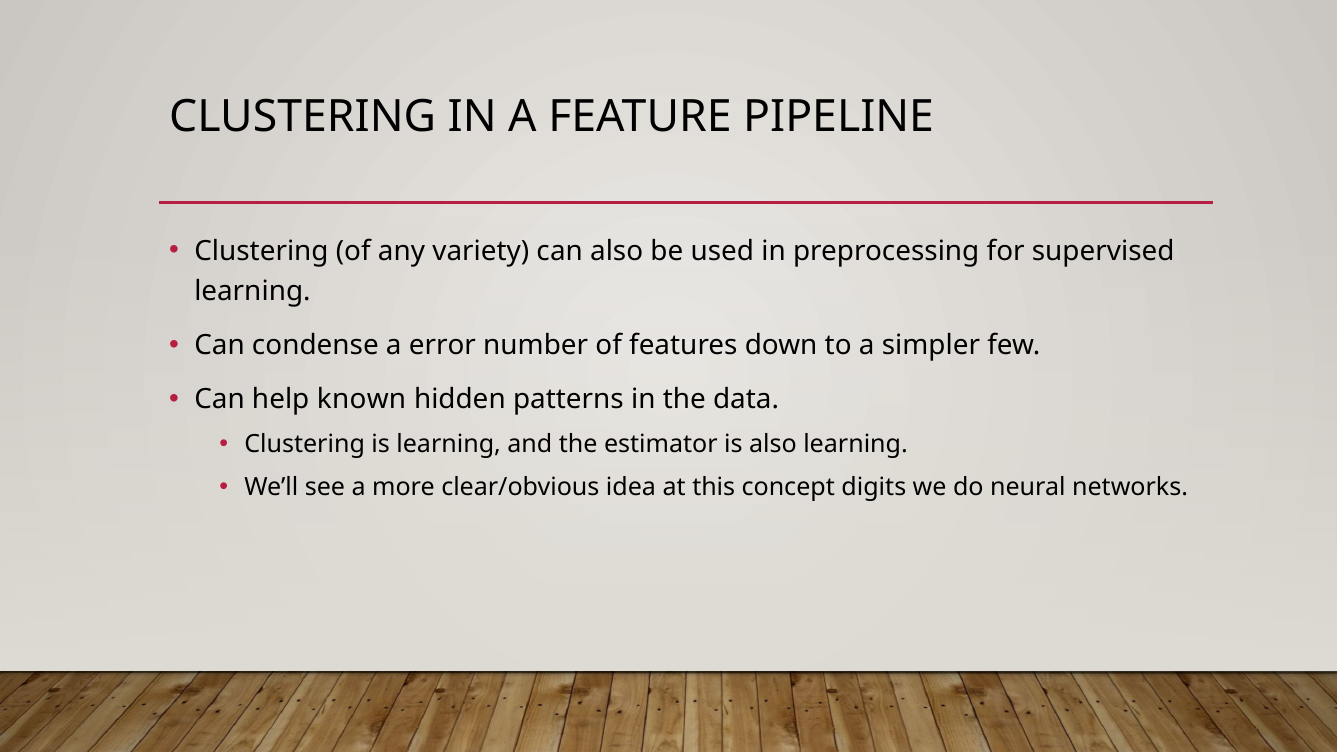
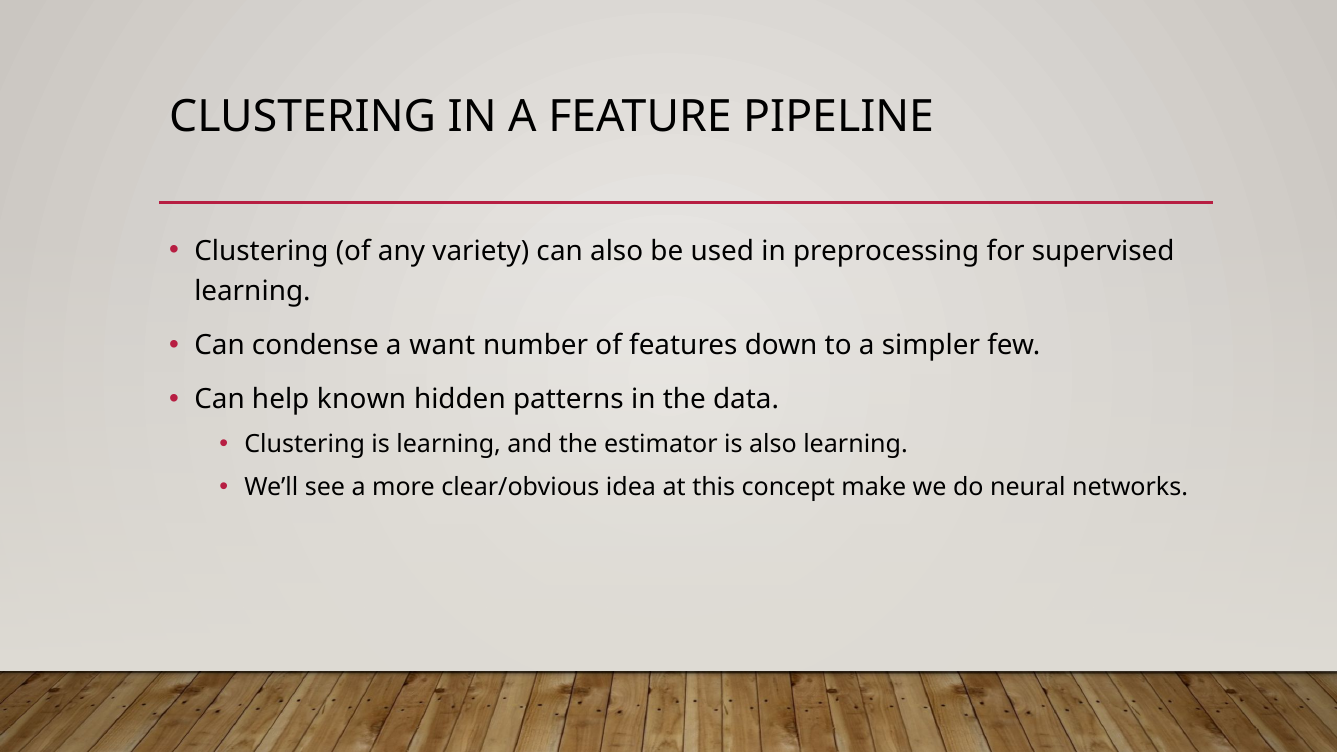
error: error -> want (442, 346)
digits: digits -> make (874, 487)
